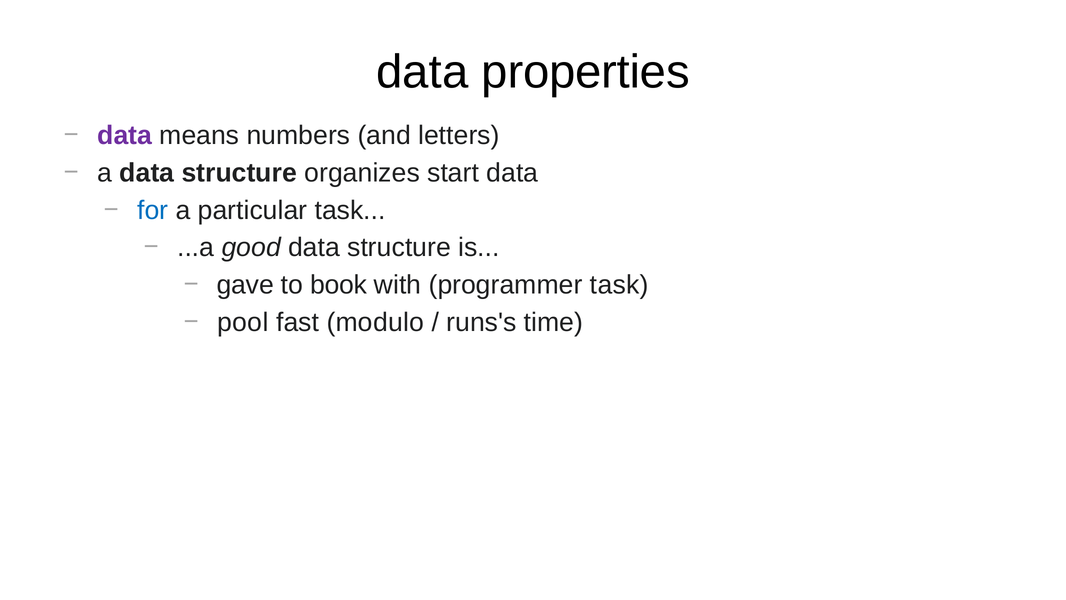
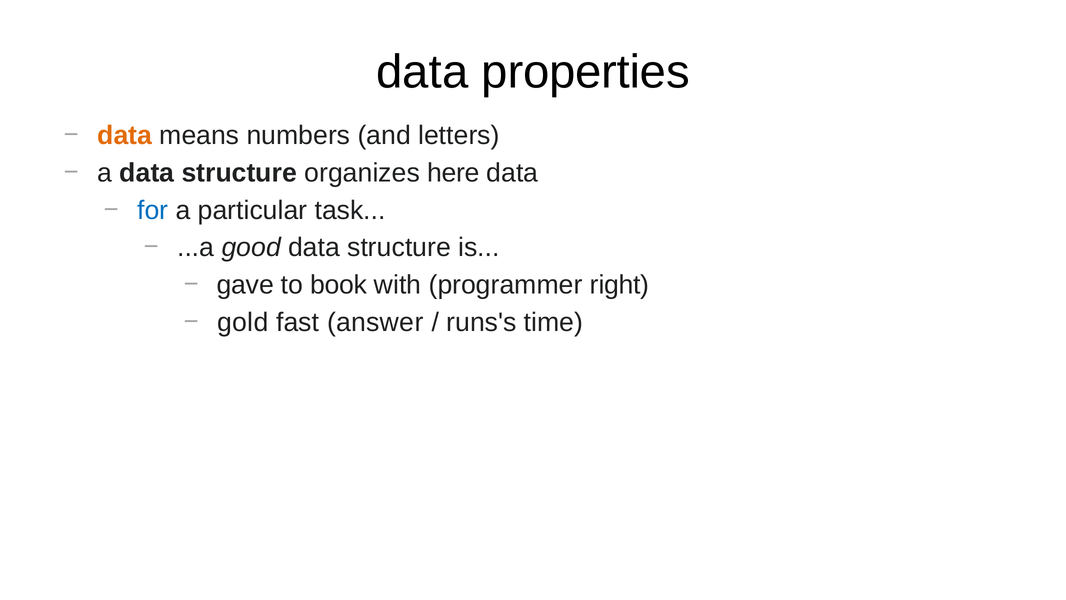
data colour: purple -> orange (125, 135)
start: start -> here (453, 173)
programmer task: task -> right (620, 285)
pool: pool -> gold (243, 322)
modulo: modulo -> answer (375, 322)
